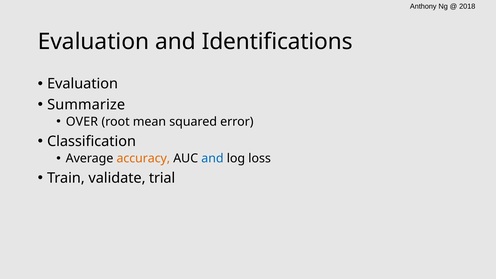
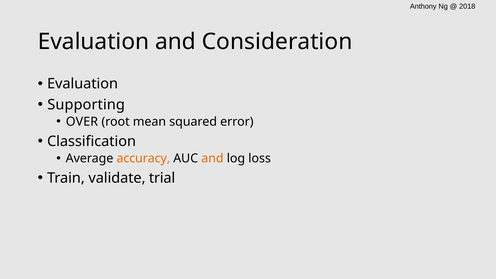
Identifications: Identifications -> Consideration (277, 42)
Summarize: Summarize -> Supporting (86, 105)
and colour: blue -> orange (212, 158)
